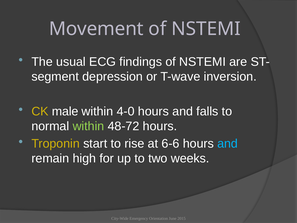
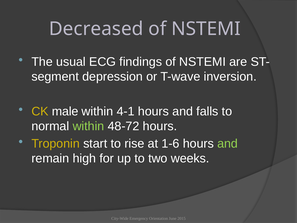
Movement: Movement -> Decreased (96, 29)
4-0: 4-0 -> 4-1 (126, 111)
6-6: 6-6 -> 1-6 (170, 143)
and colour: light blue -> light green (228, 143)
